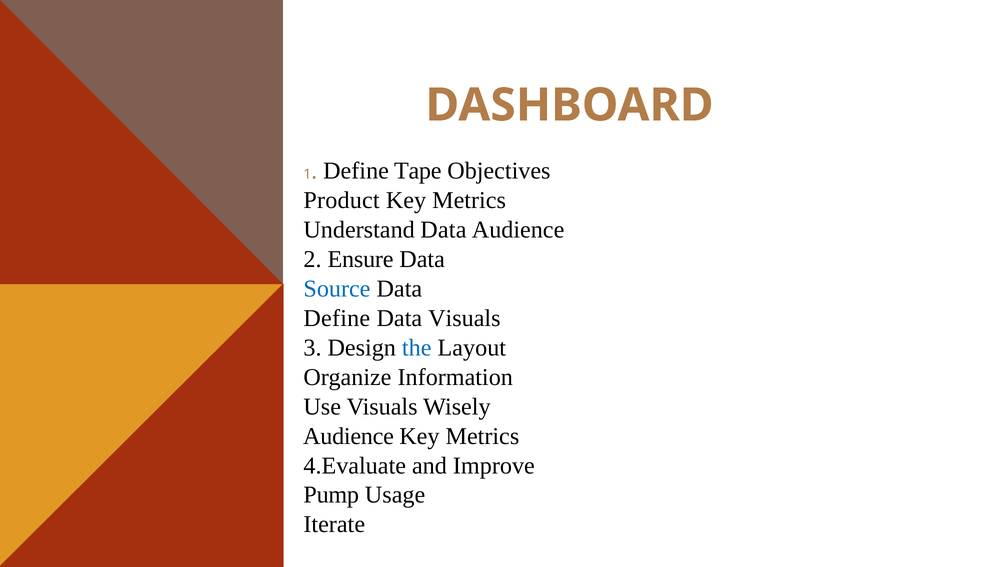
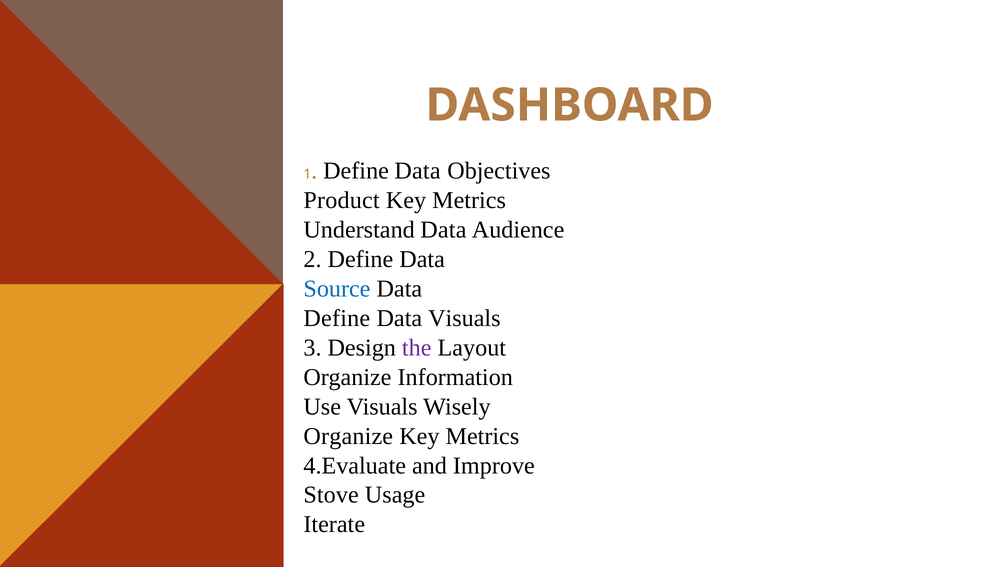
Tape: Tape -> Data (418, 171)
2 Ensure: Ensure -> Define (360, 259)
the colour: blue -> purple (417, 348)
Audience: Audience -> Organize (348, 436)
Pump: Pump -> Stove (331, 495)
